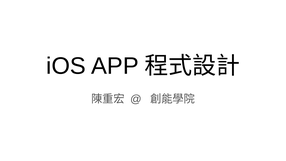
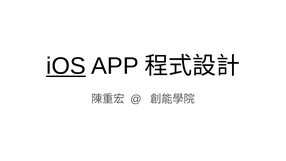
iOS underline: none -> present (66, 66)
